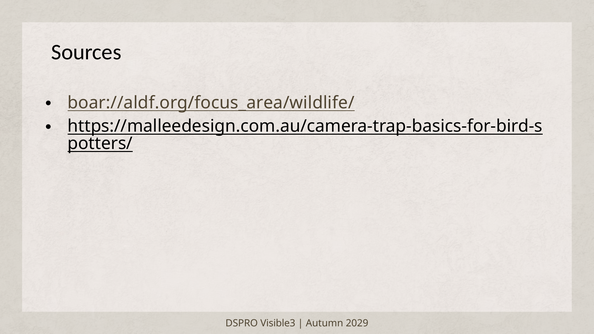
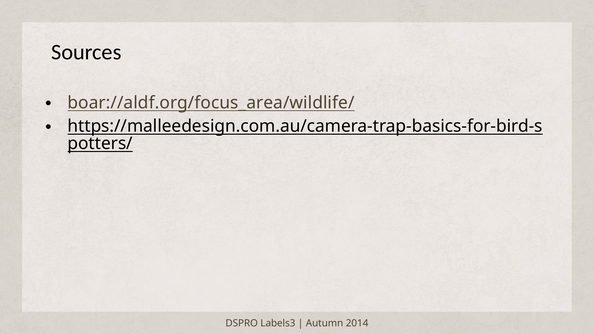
Visible3: Visible3 -> Labels3 (278, 323)
2029: 2029 -> 2014 (357, 323)
